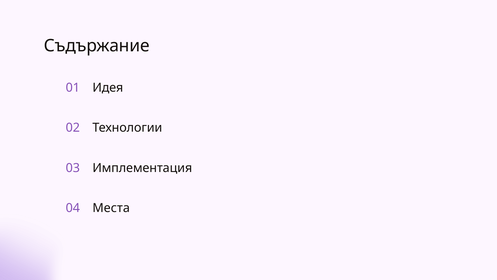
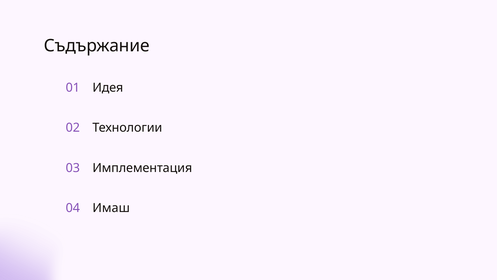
Места: Места -> Имаш (111, 208)
